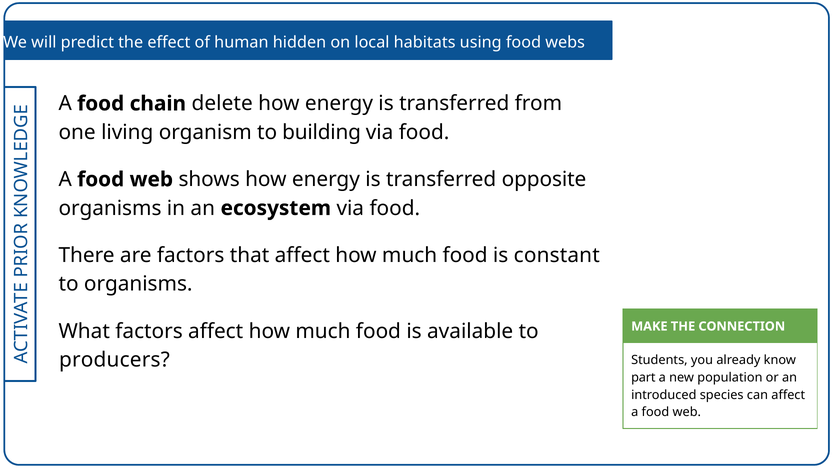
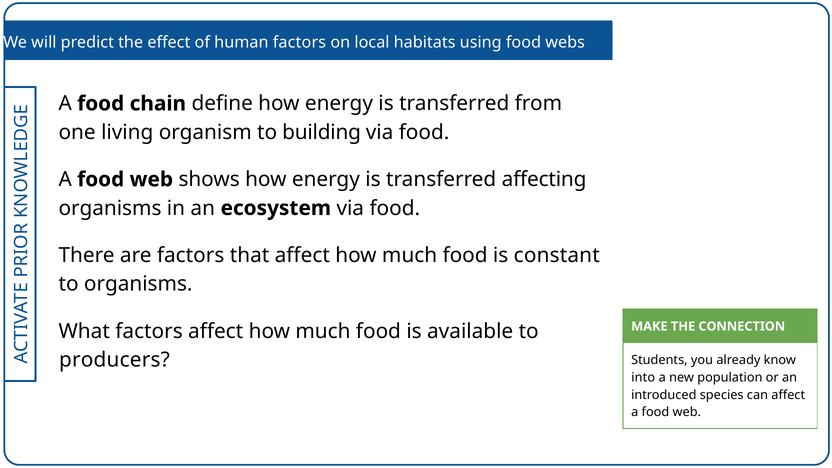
human hidden: hidden -> factors (299, 43)
delete: delete -> define (222, 104)
opposite: opposite -> affecting (544, 179)
part: part -> into (643, 378)
